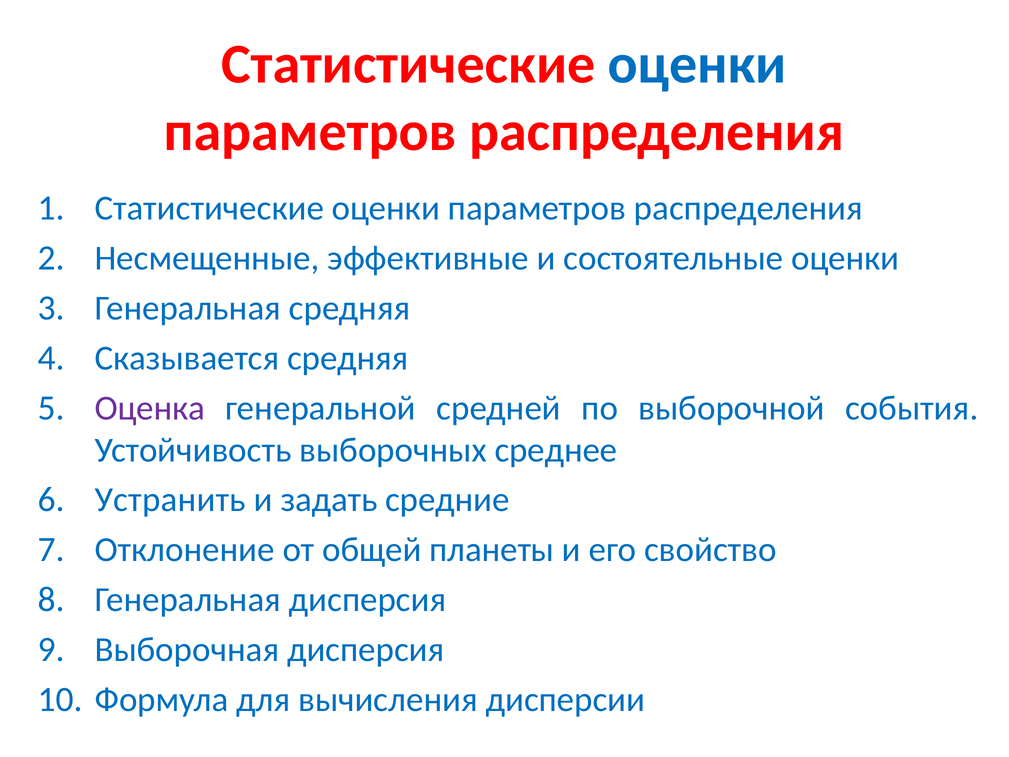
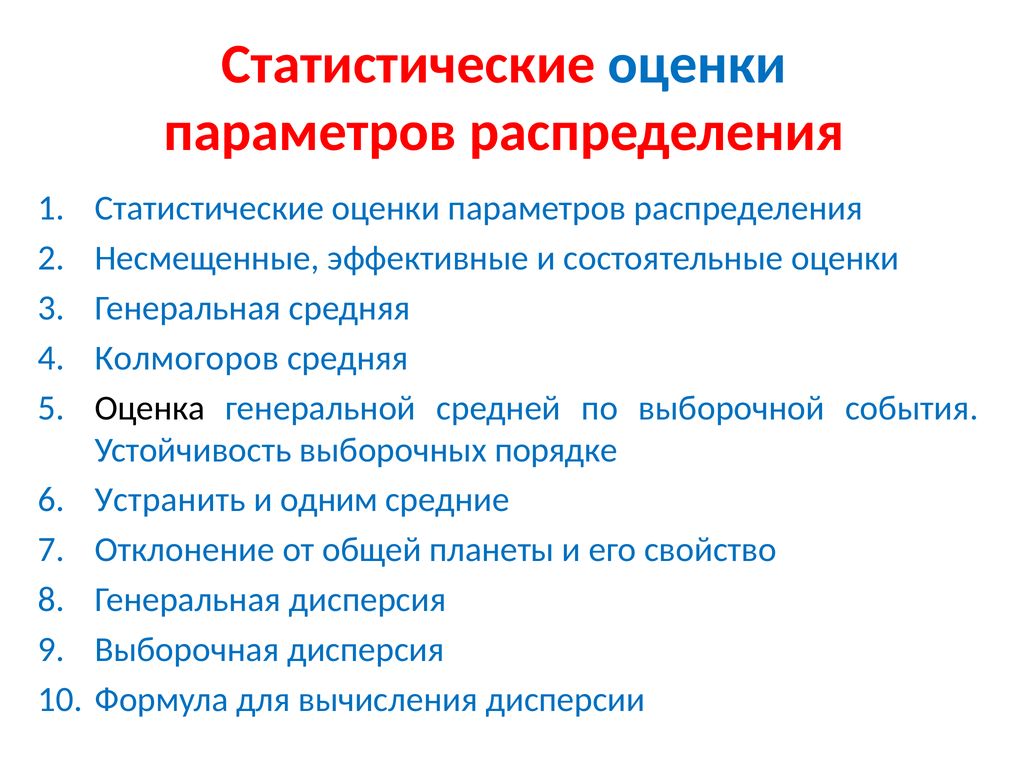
Сказывается: Сказывается -> Колмогоров (187, 358)
Оценка colour: purple -> black (150, 408)
среднее: среднее -> порядке (556, 450)
задать: задать -> одним (329, 500)
